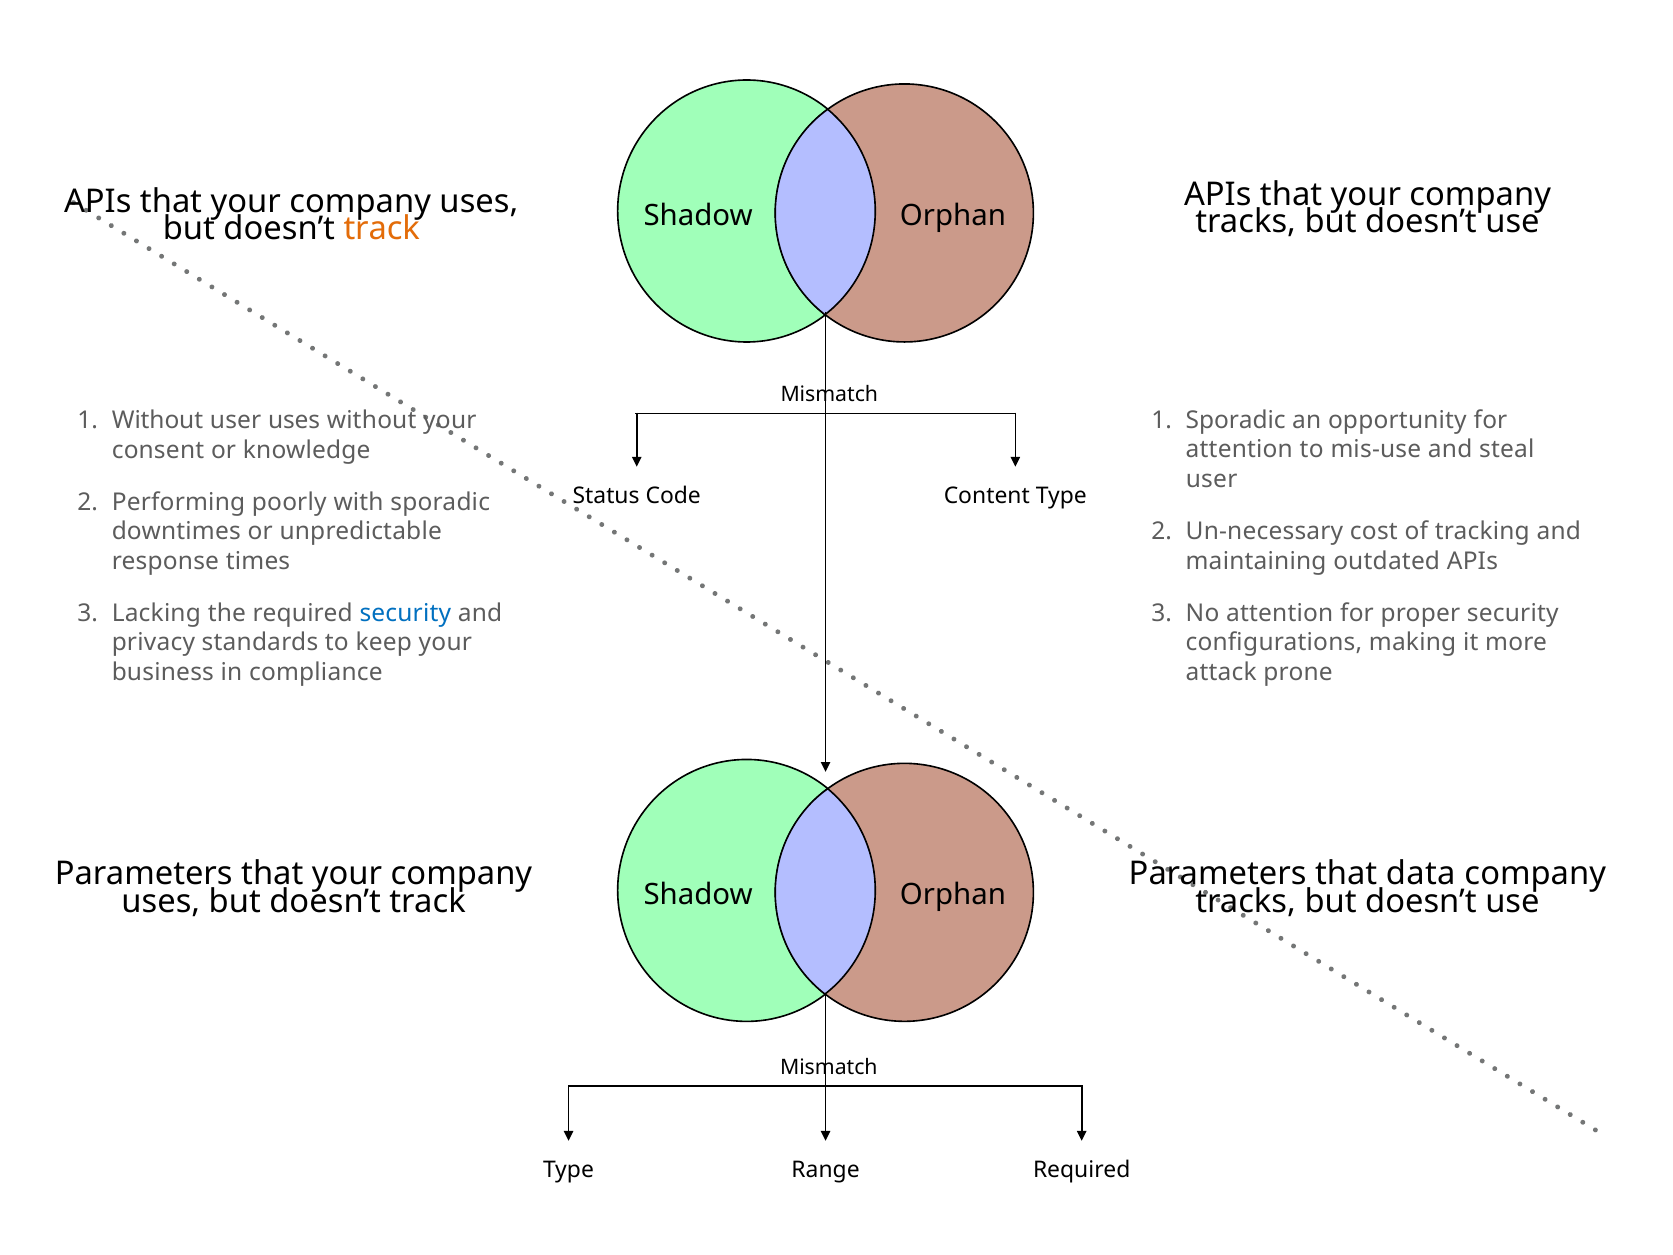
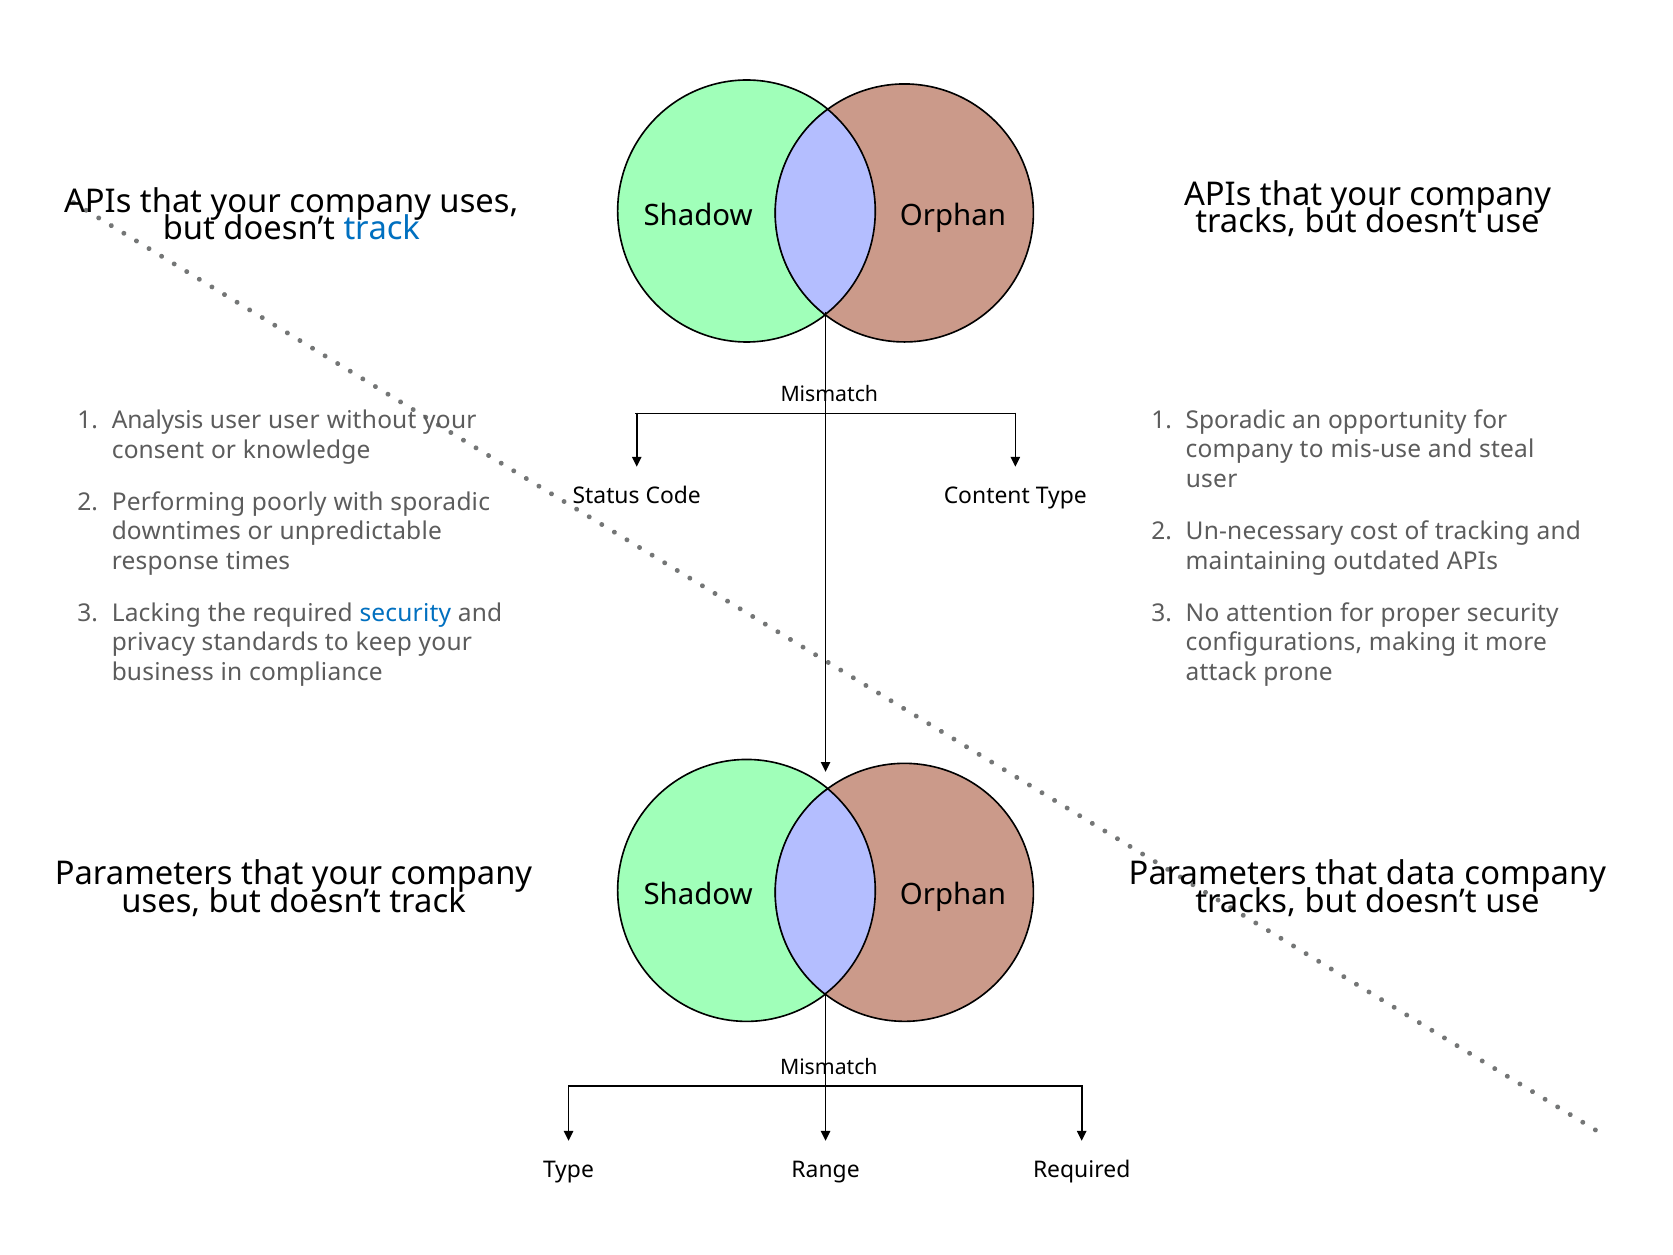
track colour: orange -> blue (382, 229)
Without: Without -> Analysis (158, 420)
user uses: uses -> user (294, 420)
attention: attention -> company (1239, 450)
